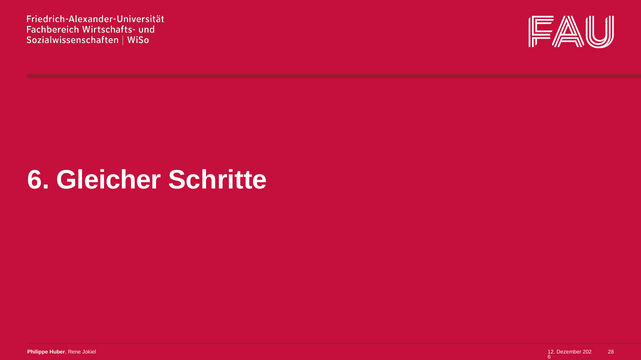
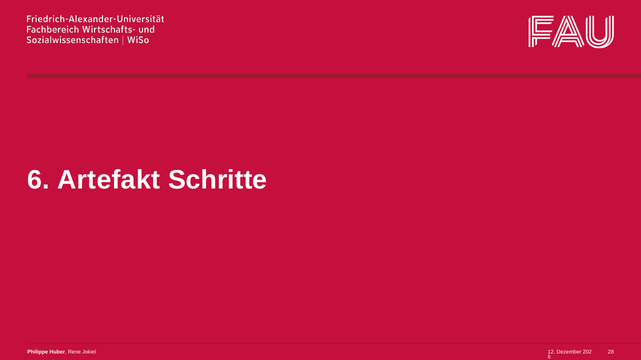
Gleicher: Gleicher -> Artefakt (109, 180)
